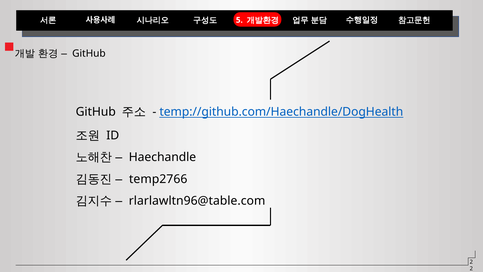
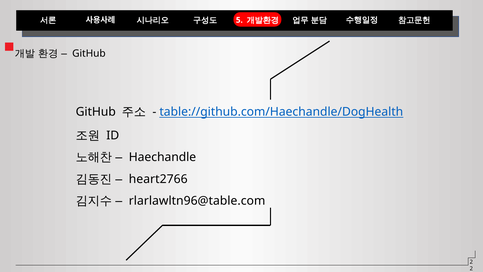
temp://github.com/Haechandle/DogHealth: temp://github.com/Haechandle/DogHealth -> table://github.com/Haechandle/DogHealth (281, 112)
temp2766: temp2766 -> heart2766 (158, 179)
